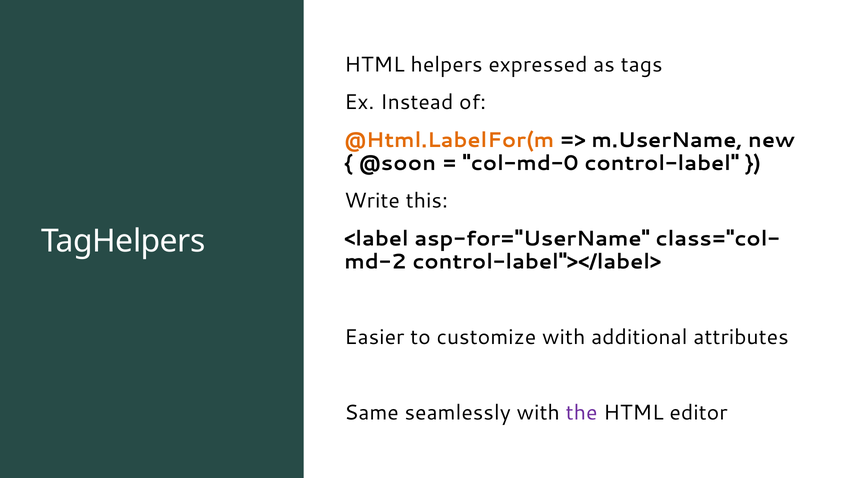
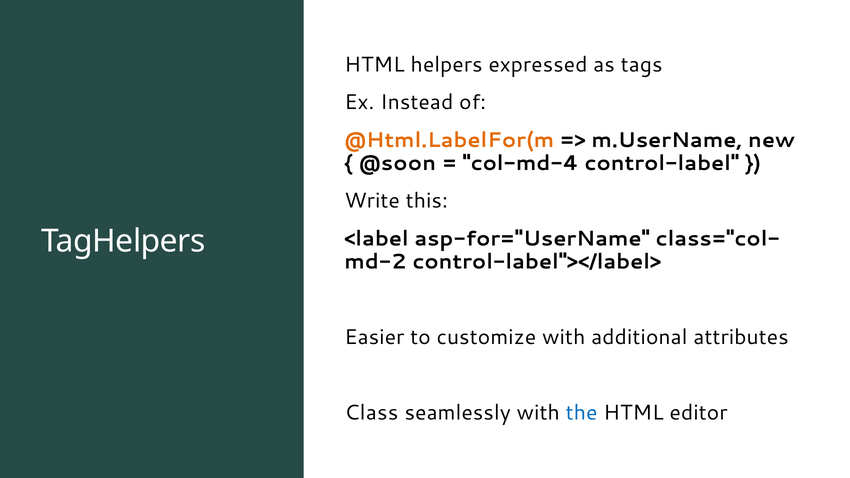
col-md-0: col-md-0 -> col-md-4 (521, 163)
Same: Same -> Class (371, 413)
the colour: purple -> blue (582, 413)
